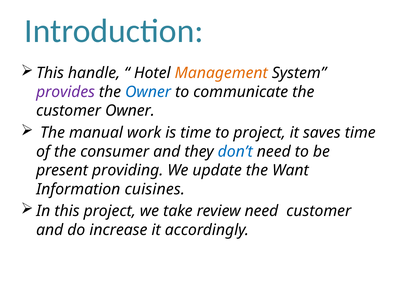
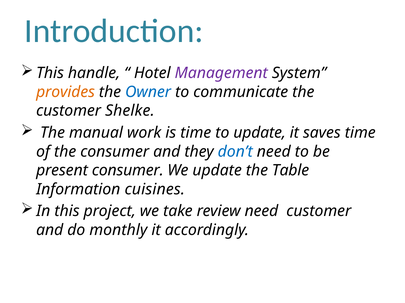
Management colour: orange -> purple (221, 73)
provides colour: purple -> orange (66, 92)
customer Owner: Owner -> Shelke (130, 111)
to project: project -> update (260, 133)
present providing: providing -> consumer (128, 171)
Want: Want -> Table (291, 171)
increase: increase -> monthly (118, 231)
